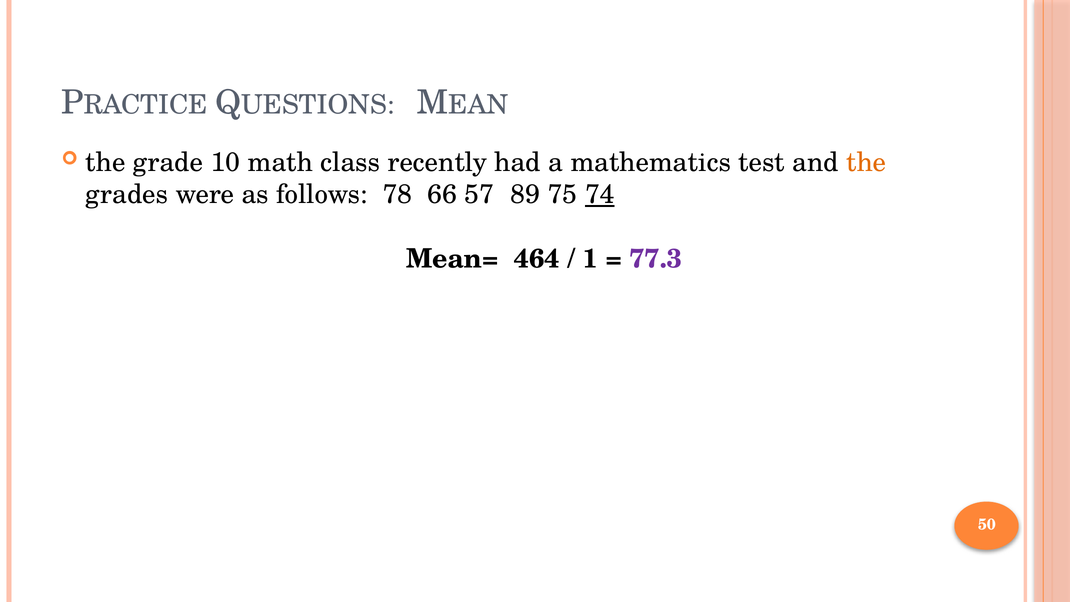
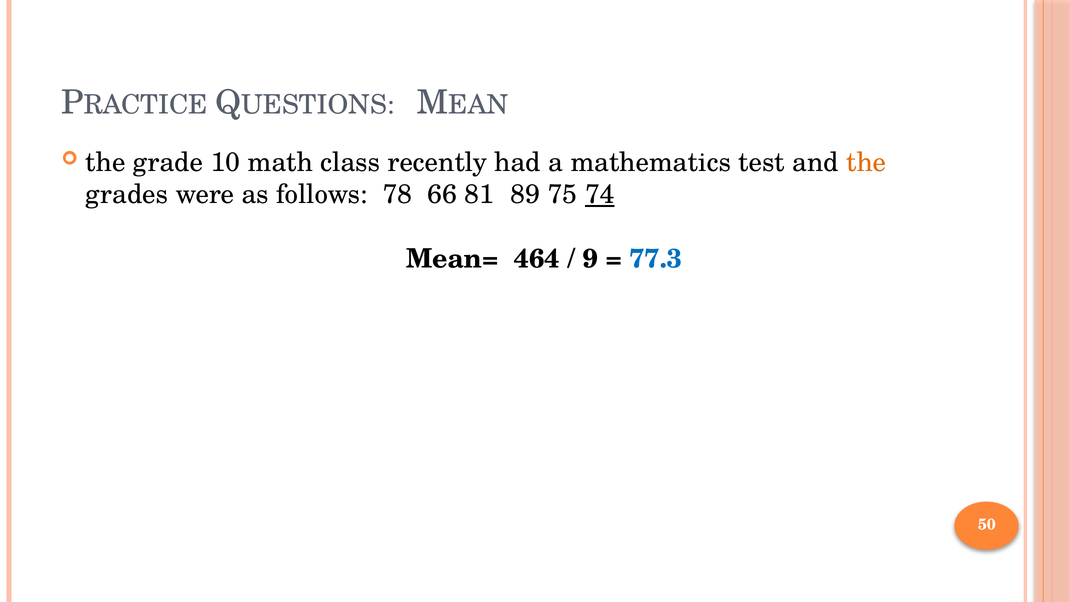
57: 57 -> 81 (479, 194)
1: 1 -> 9 (590, 259)
77.3 colour: purple -> blue (656, 259)
